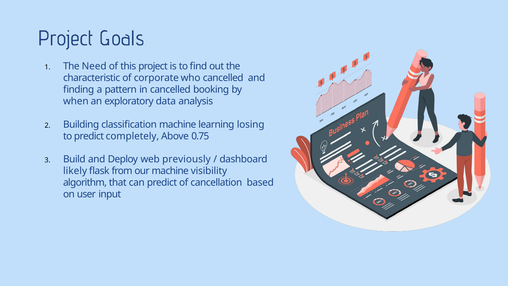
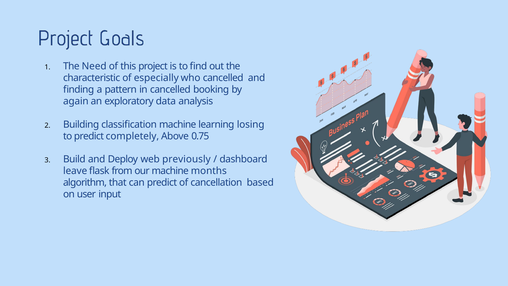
corporate: corporate -> especially (156, 78)
when: when -> again (76, 101)
likely: likely -> leave (75, 171)
visibility: visibility -> months (209, 171)
